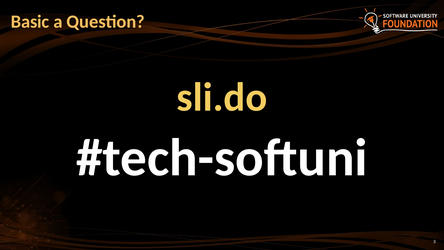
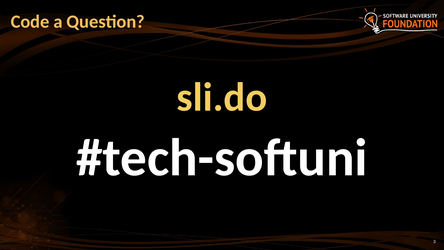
Basic: Basic -> Code (30, 22)
